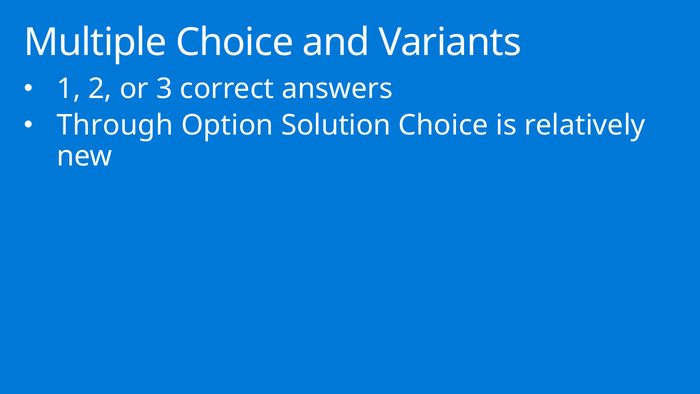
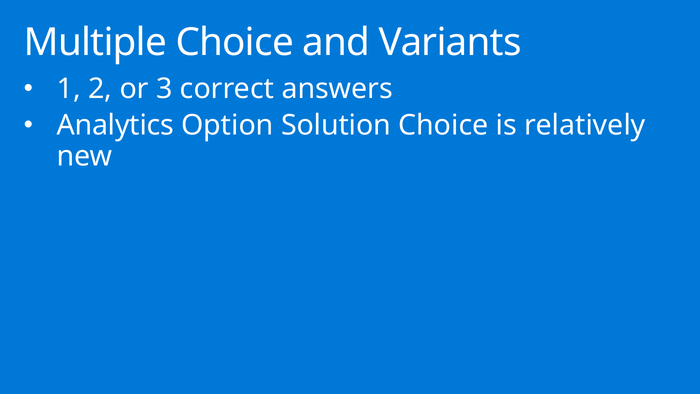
Through: Through -> Analytics (115, 125)
